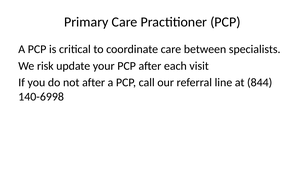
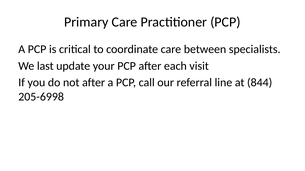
risk: risk -> last (45, 66)
140-6998: 140-6998 -> 205-6998 (41, 97)
